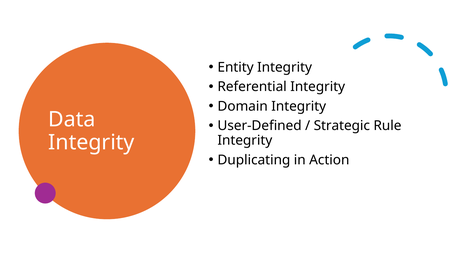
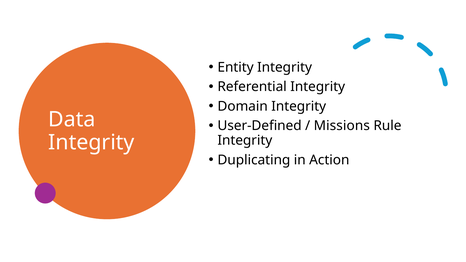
Strategic: Strategic -> Missions (342, 126)
